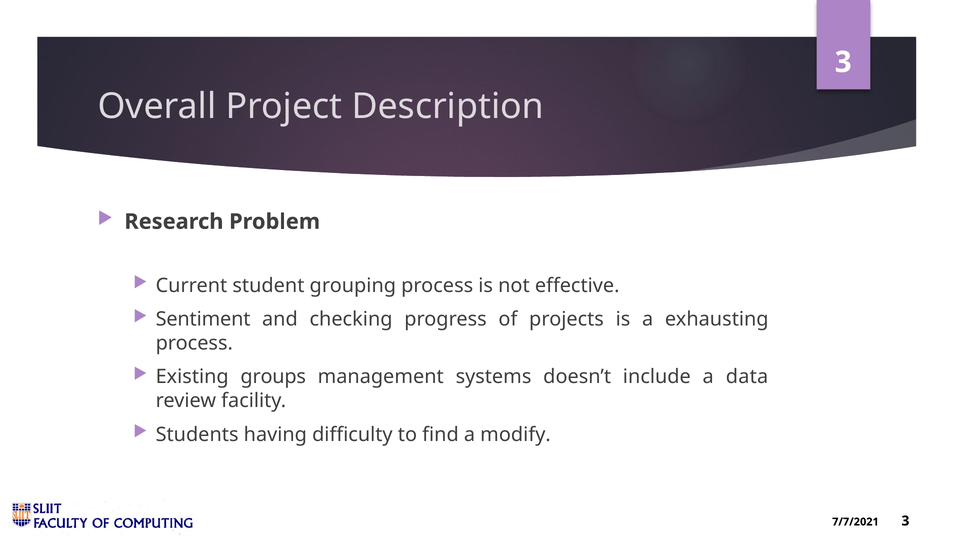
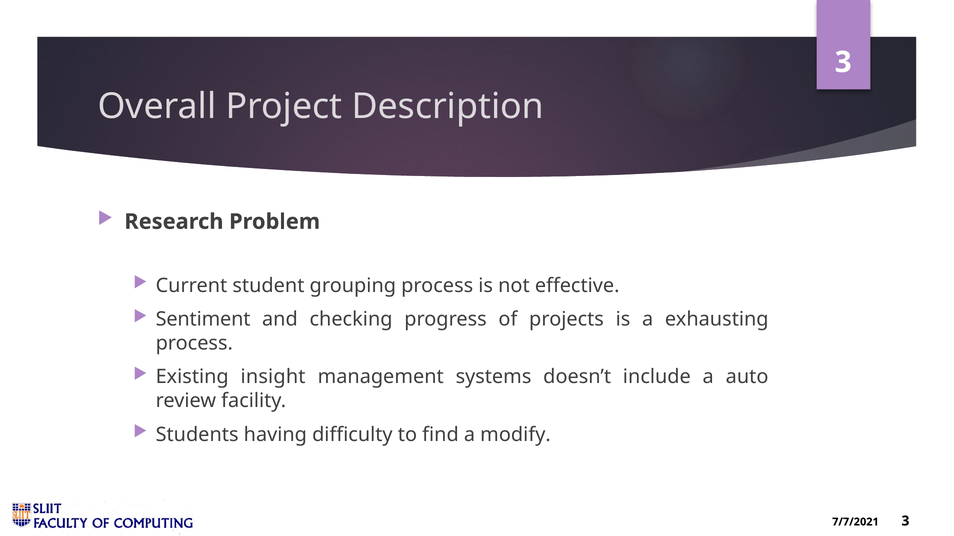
groups: groups -> insight (273, 377)
data: data -> auto (747, 377)
